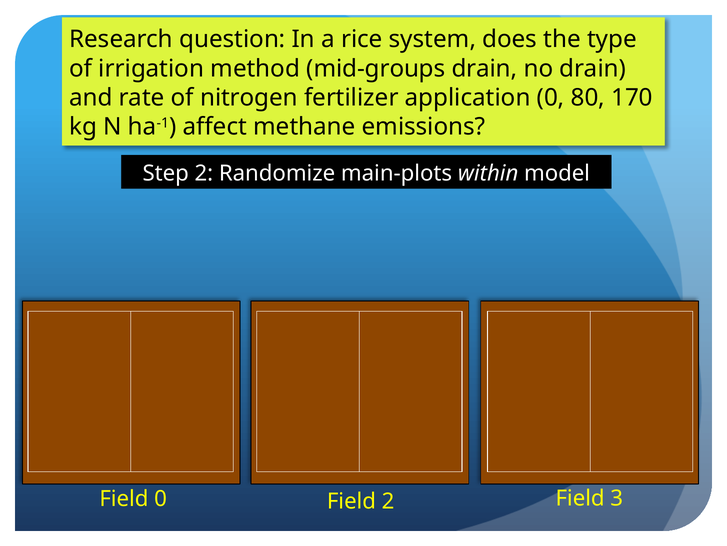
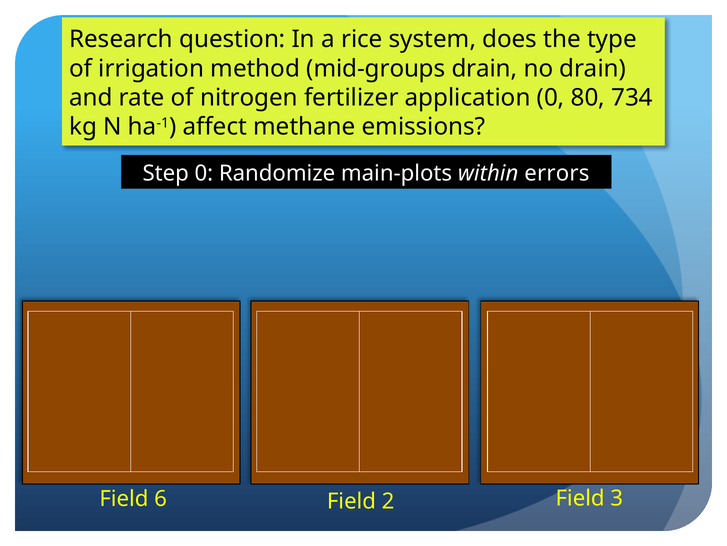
170: 170 -> 734 (632, 98)
Step 2: 2 -> 0 (204, 173)
model: model -> errors (557, 173)
Field 0: 0 -> 6 (160, 498)
